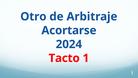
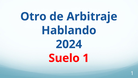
Acortarse: Acortarse -> Hablando (69, 30)
Tacto: Tacto -> Suelo (64, 58)
